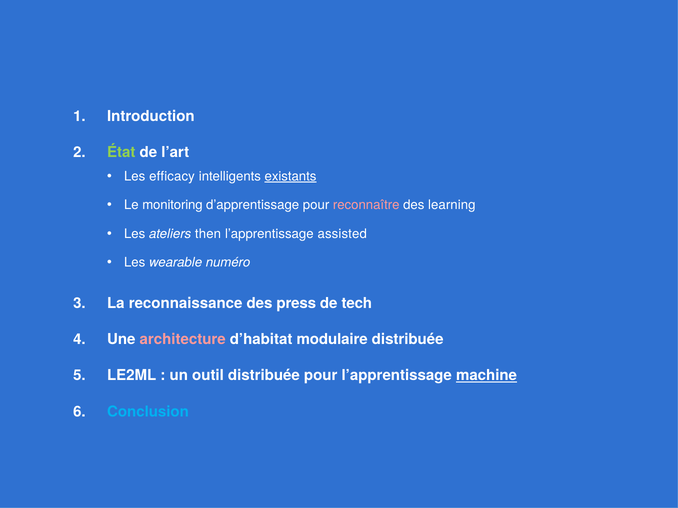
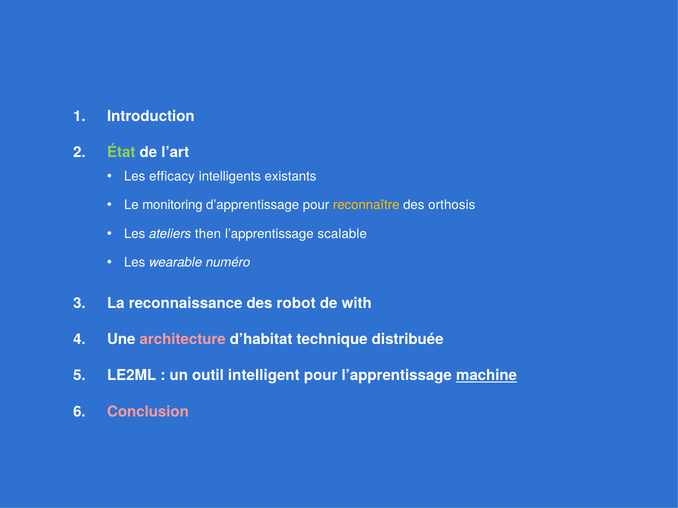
existants underline: present -> none (291, 177)
reconnaître colour: pink -> yellow (366, 205)
learning: learning -> orthosis (452, 205)
assisted: assisted -> scalable (342, 234)
press: press -> robot (296, 304)
tech: tech -> with (357, 304)
modulaire: modulaire -> technique (332, 340)
outil distribuée: distribuée -> intelligent (264, 376)
Conclusion colour: light blue -> pink (148, 412)
